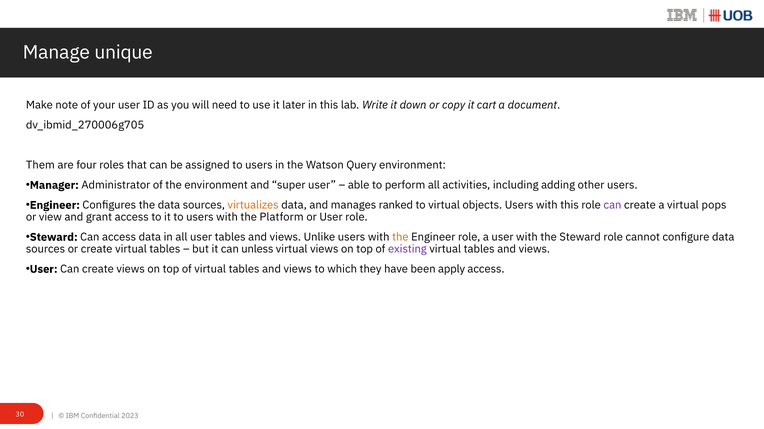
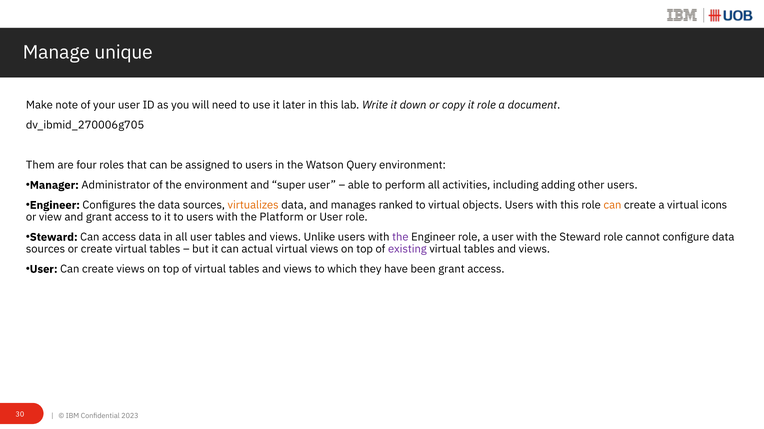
it cart: cart -> role (486, 105)
can colour: purple -> orange (612, 205)
pops: pops -> icons (714, 205)
the colour: orange -> purple (400, 238)
unless: unless -> actual (257, 250)
been apply: apply -> grant (452, 270)
